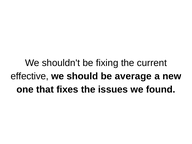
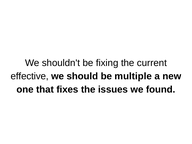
average: average -> multiple (133, 76)
